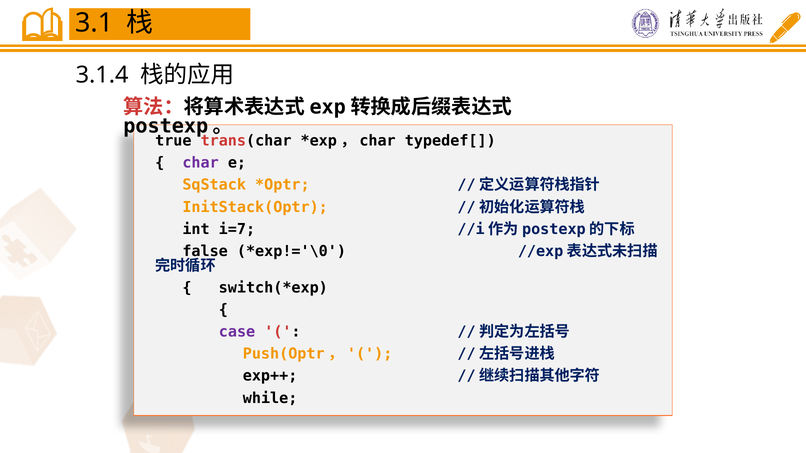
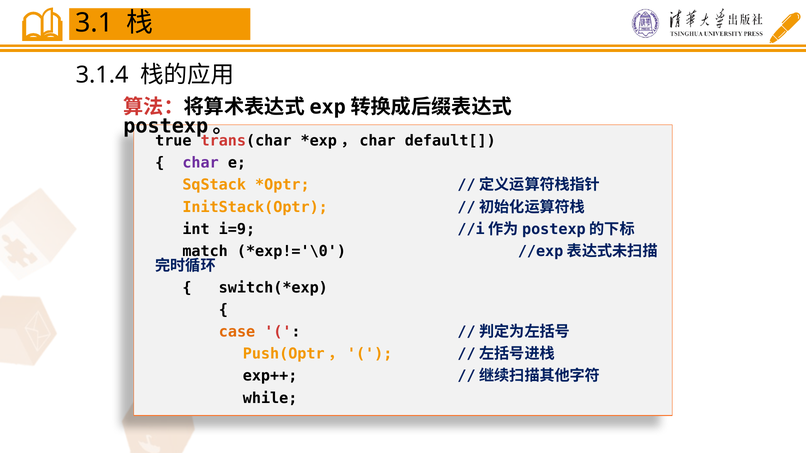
typedef[: typedef[ -> default[ (450, 141)
i=7: i=7 -> i=9 (237, 229)
false: false -> match (205, 251)
case colour: purple -> orange (237, 332)
